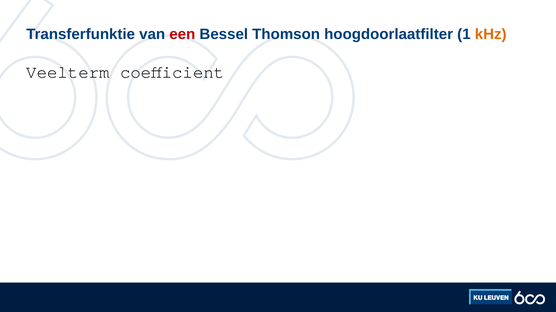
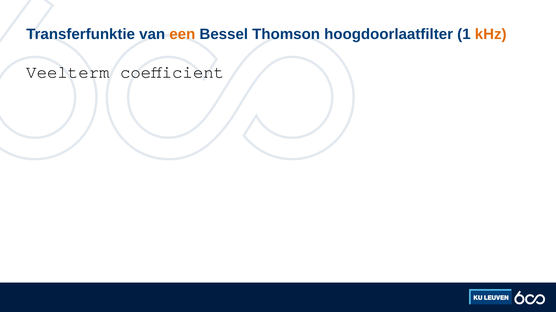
een colour: red -> orange (182, 34)
